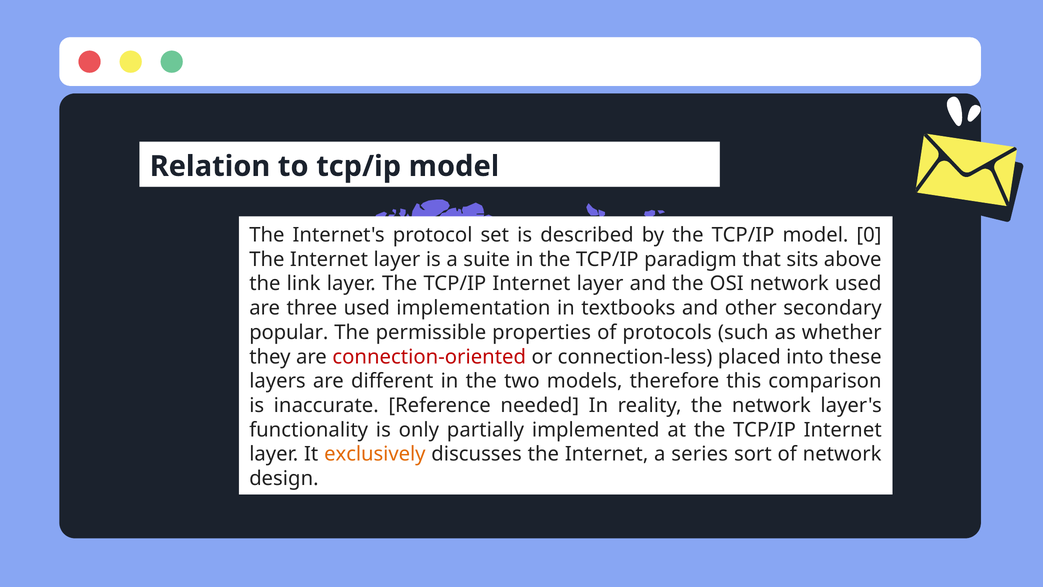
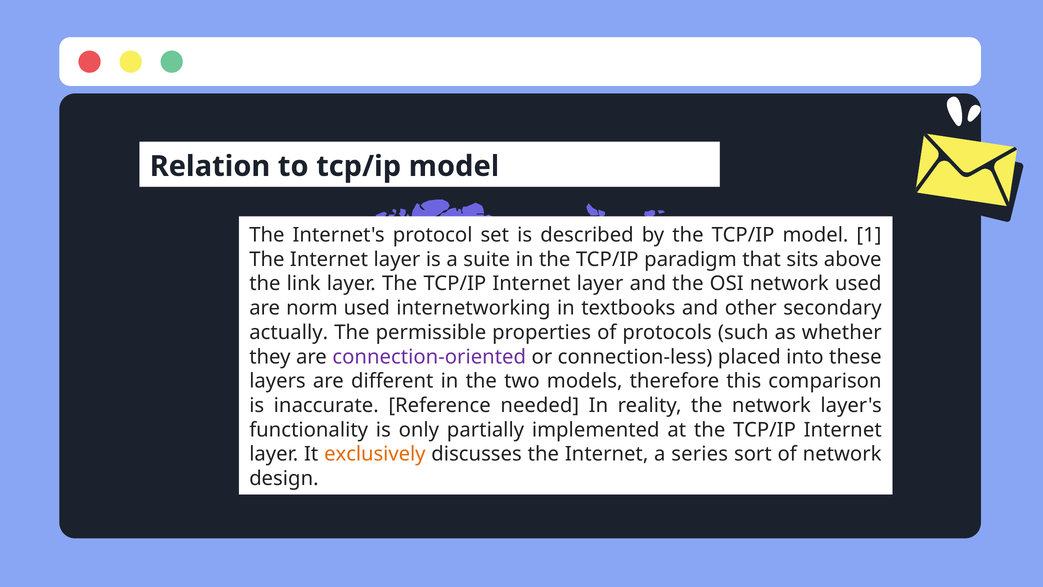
0: 0 -> 1 (869, 235)
three: three -> norm (312, 308)
implementation: implementation -> internetworking (473, 308)
popular: popular -> actually (289, 332)
connection-oriented colour: red -> purple (429, 357)
